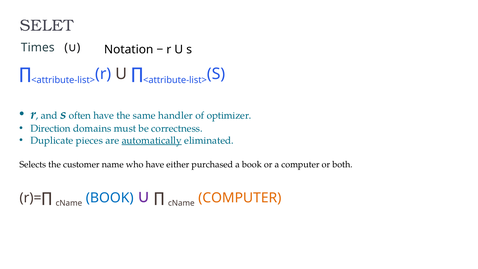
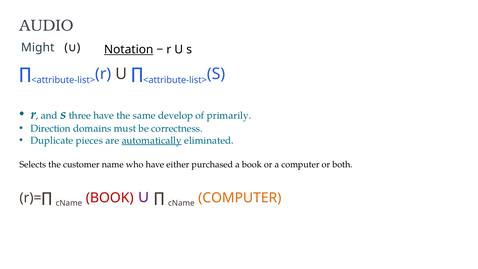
SELET: SELET -> AUDIO (47, 26)
Notation underline: none -> present (129, 49)
Times: Times -> Might (38, 48)
often: often -> three (80, 116)
handler: handler -> develop (176, 116)
optimizer: optimizer -> primarily (229, 116)
BOOK colour: blue -> red (110, 198)
